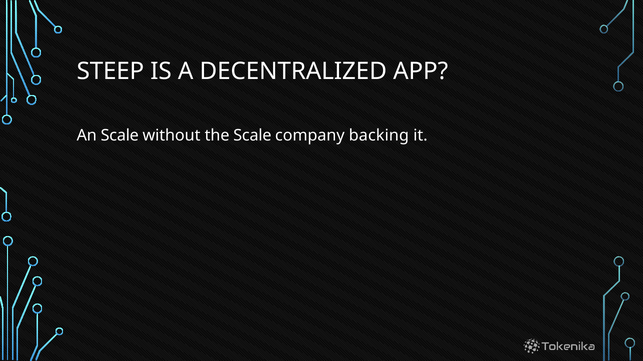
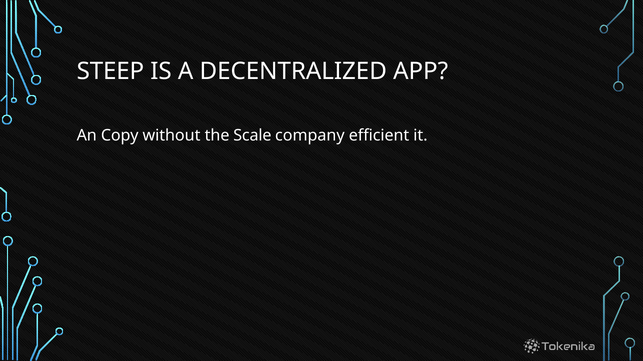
An Scale: Scale -> Copy (120, 136)
backing: backing -> efficient (379, 136)
